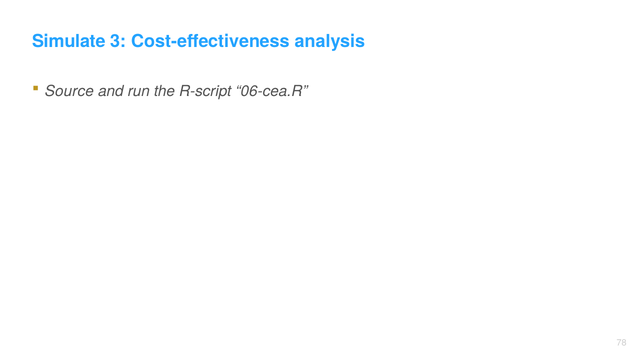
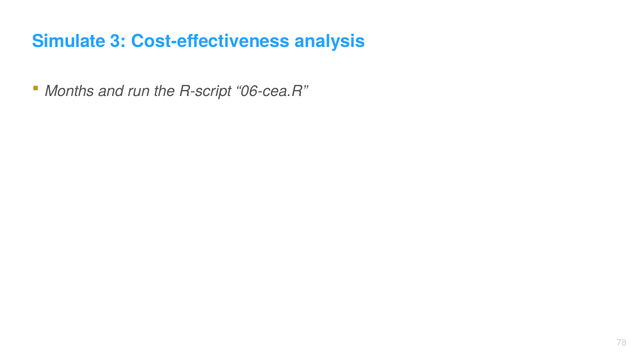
Source: Source -> Months (69, 91)
